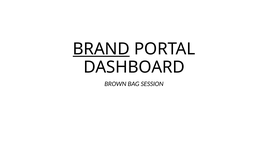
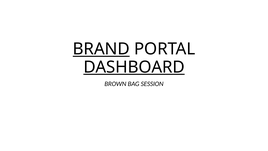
DASHBOARD underline: none -> present (134, 67)
